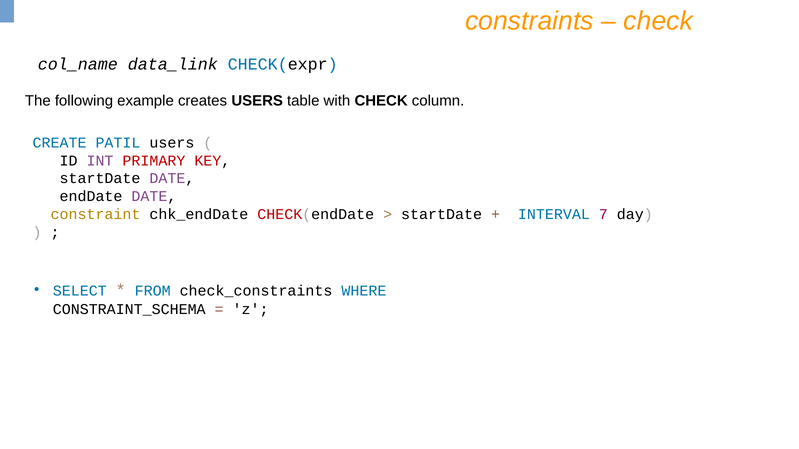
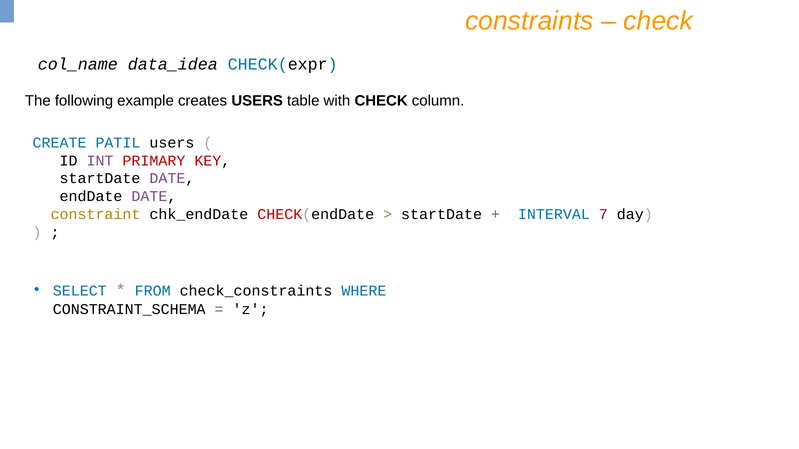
data_link: data_link -> data_idea (173, 64)
